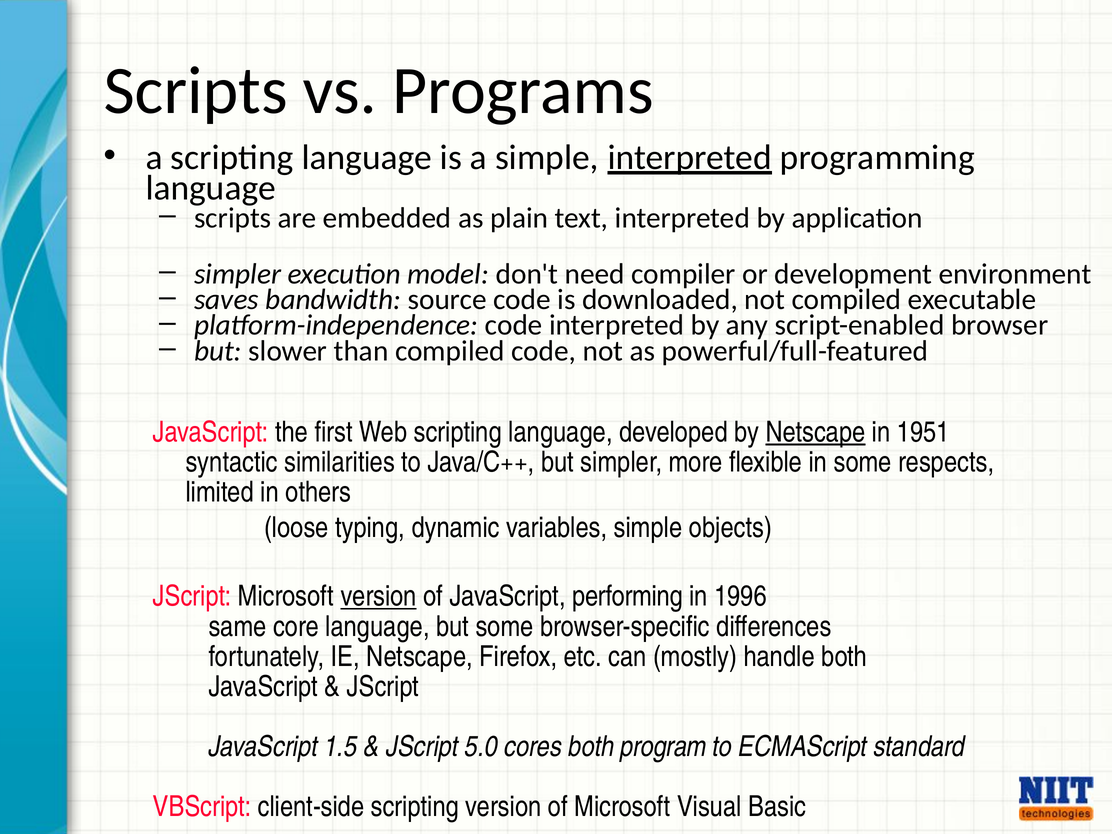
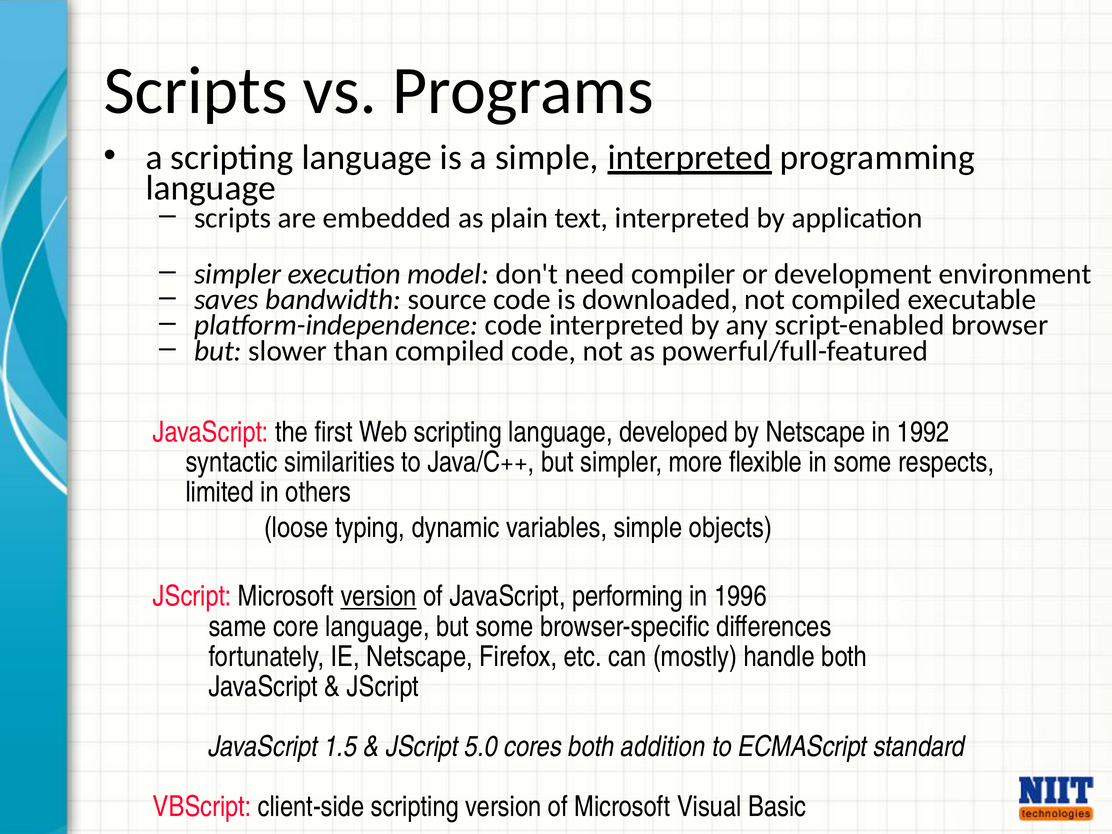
Netscape underline: present -> none (815, 432)
1951: 1951 -> 1992 (923, 432)
program: program -> addition (663, 747)
